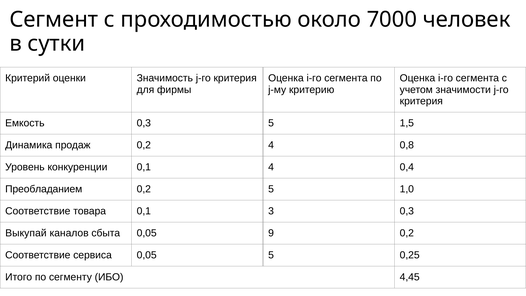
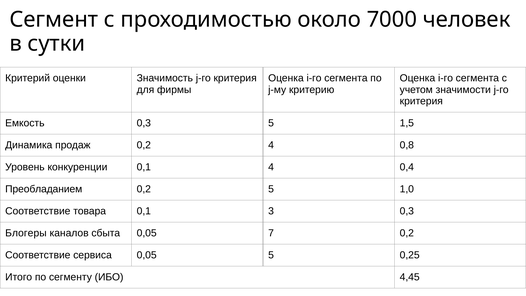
Выкупай: Выкупай -> Блогеры (26, 233)
9: 9 -> 7 (271, 233)
